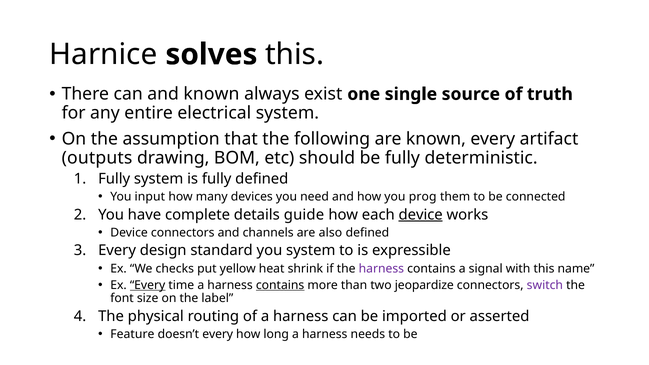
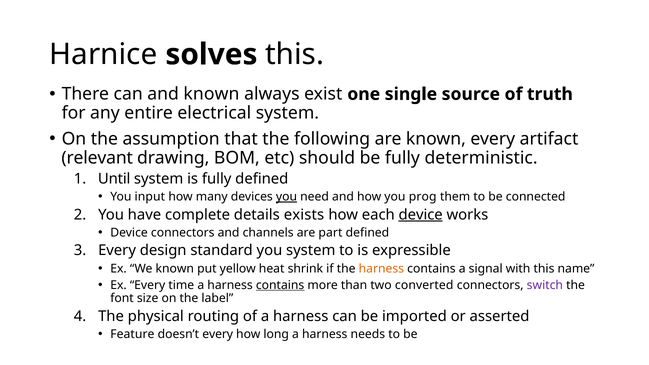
outputs: outputs -> relevant (97, 158)
Fully: Fully -> Until (114, 179)
you underline: none -> present (286, 197)
guide: guide -> exists (304, 215)
also: also -> part (330, 233)
We checks: checks -> known (175, 269)
harness colour: purple -> orange (381, 269)
Every underline: present -> none (148, 285)
jeopardize: jeopardize -> converted (424, 285)
